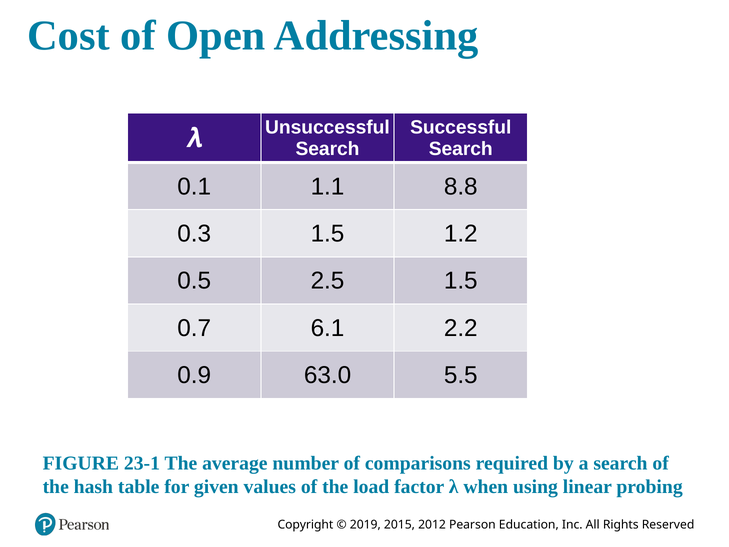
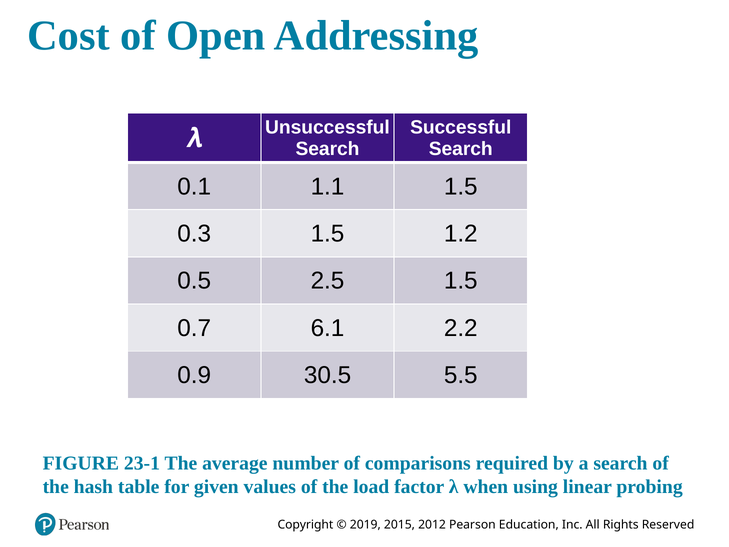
1.1 8.8: 8.8 -> 1.5 (461, 186)
63.0: 63.0 -> 30.5 (328, 375)
